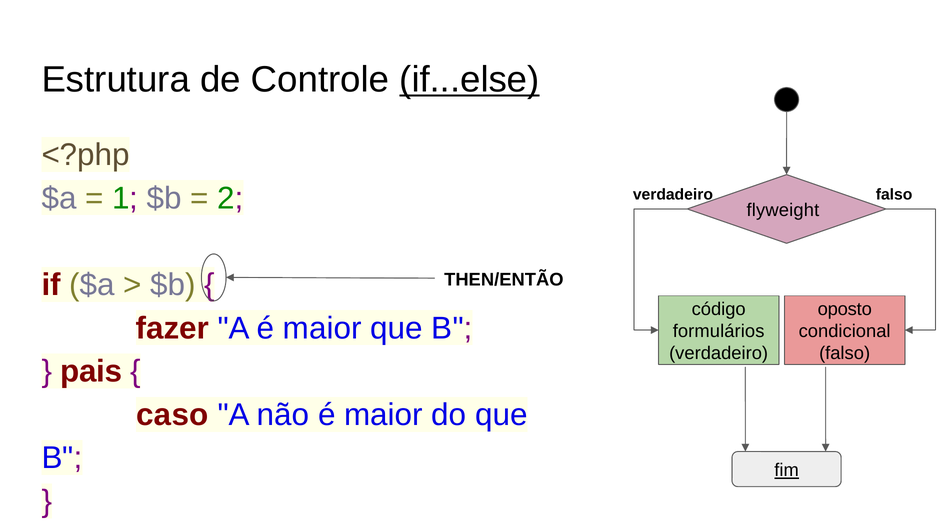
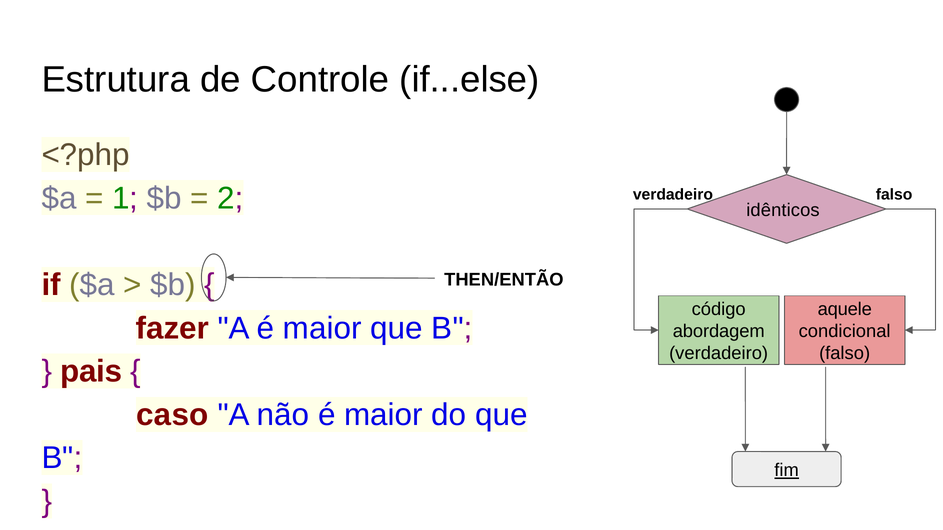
if...else underline: present -> none (469, 80)
flyweight: flyweight -> idênticos (783, 210)
oposto: oposto -> aquele (845, 310)
formulários: formulários -> abordagem (719, 332)
